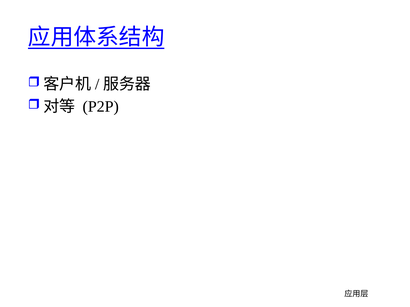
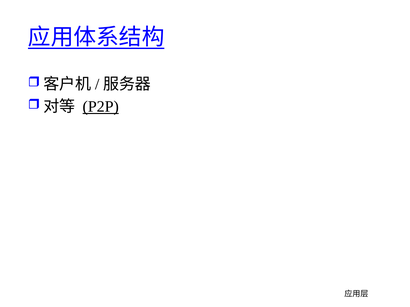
P2P underline: none -> present (101, 107)
